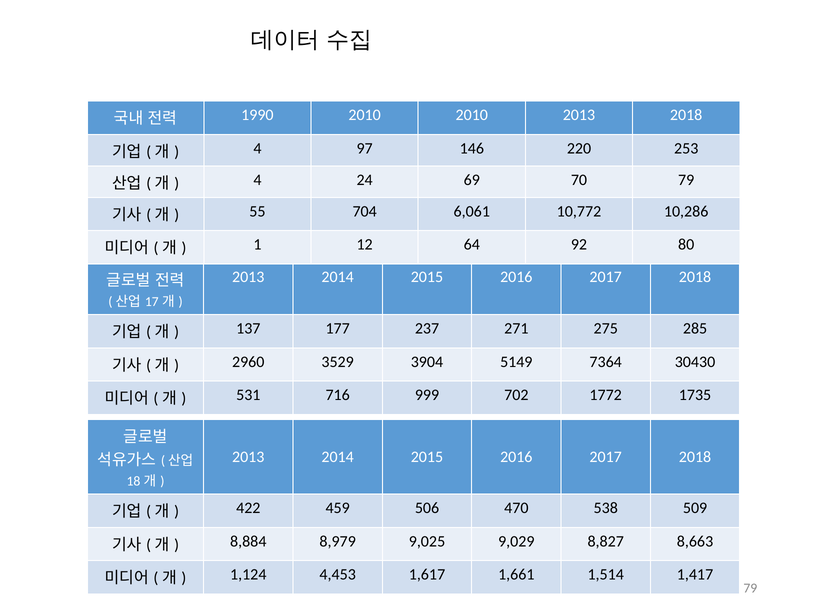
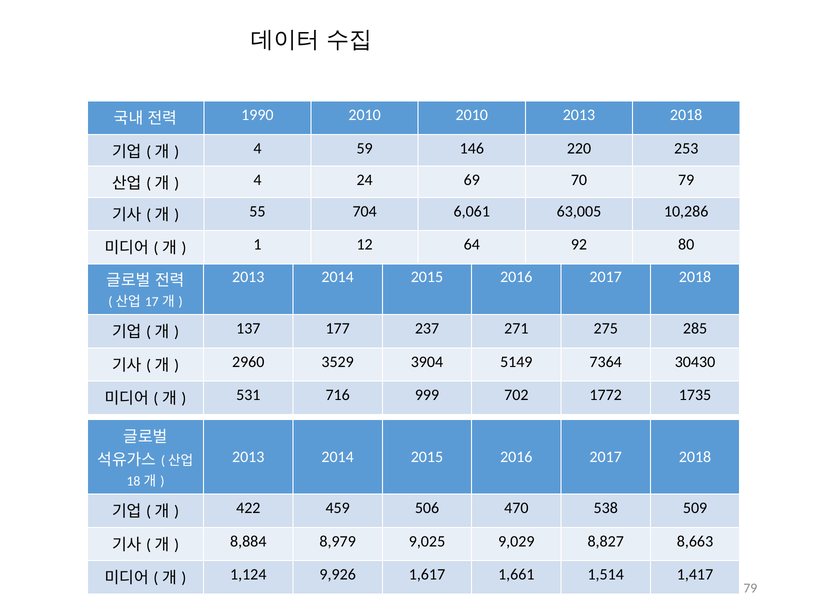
97: 97 -> 59 (365, 148)
10,772: 10,772 -> 63,005 (579, 212)
4,453: 4,453 -> 9,926 (338, 575)
